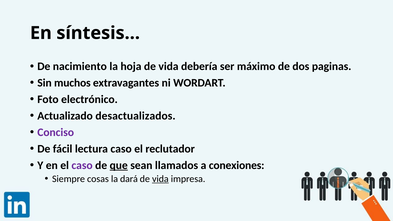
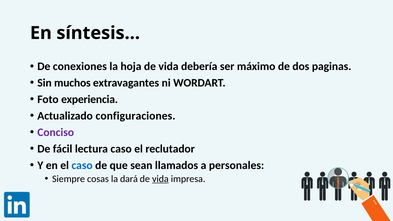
nacimiento: nacimiento -> conexiones (80, 66)
electrónico: electrónico -> experiencia (90, 99)
desactualizados: desactualizados -> configuraciones (135, 116)
caso colour: purple -> blue (82, 165)
que underline: present -> none (119, 165)
conexiones: conexiones -> personales (237, 165)
